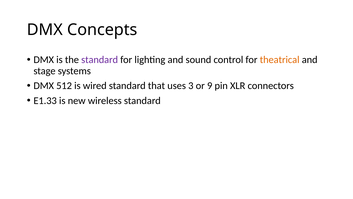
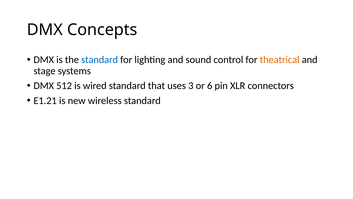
standard colour: purple -> blue (100, 60)
9: 9 -> 6 (210, 86)
E1.33: E1.33 -> E1.21 (45, 100)
